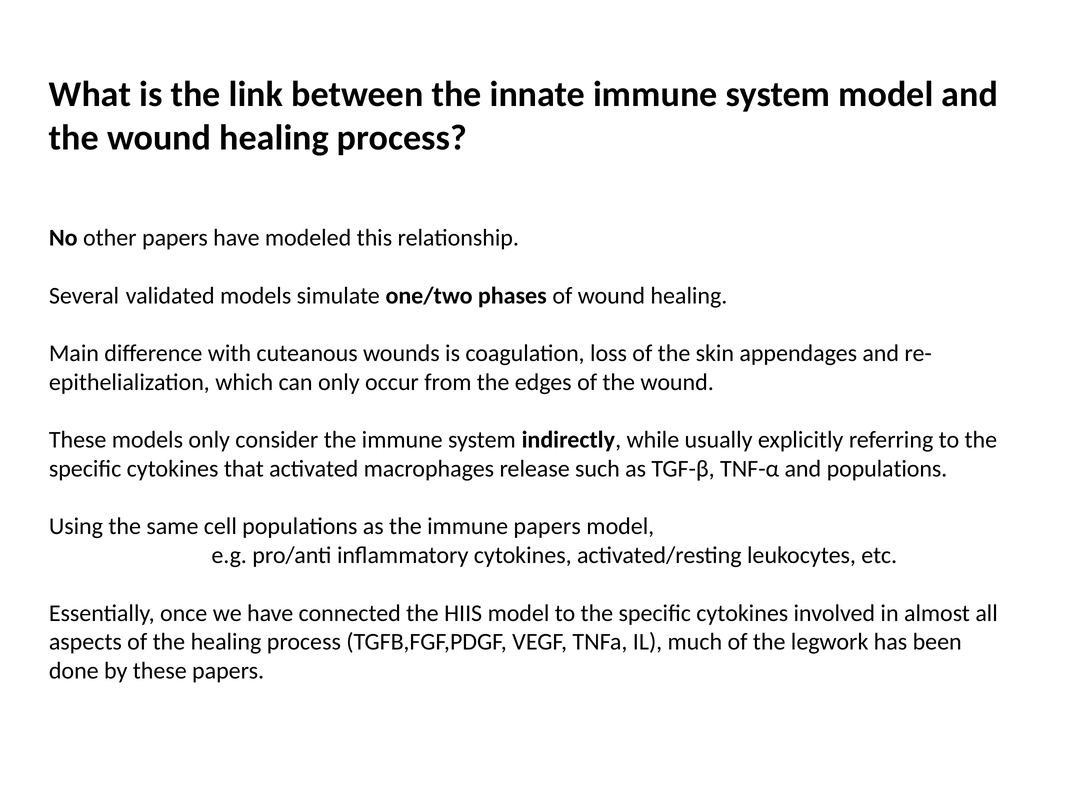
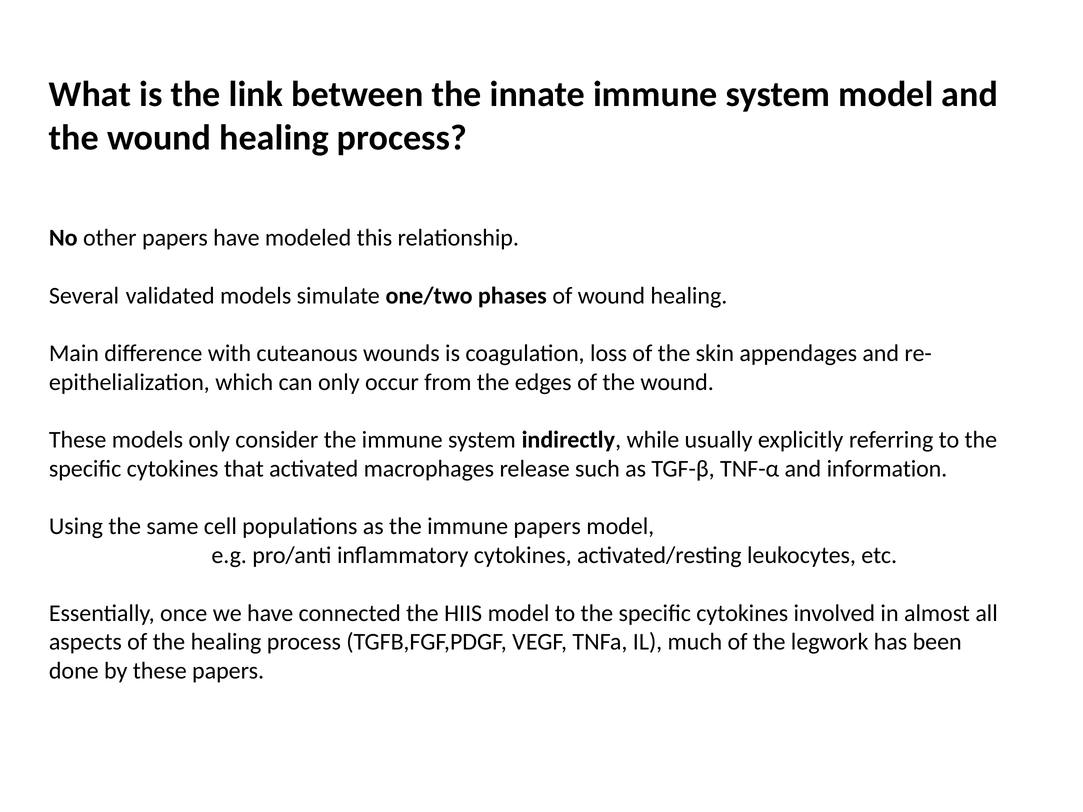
and populations: populations -> information (887, 469)
